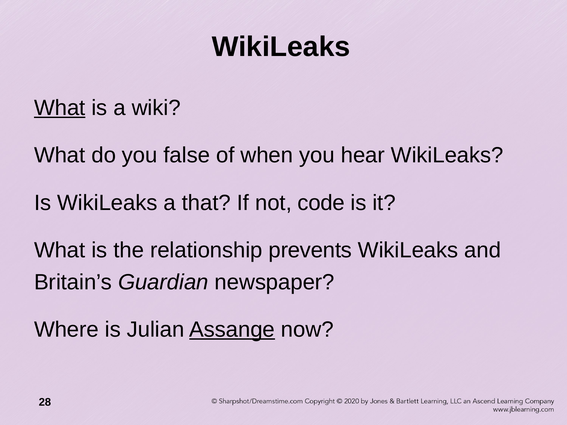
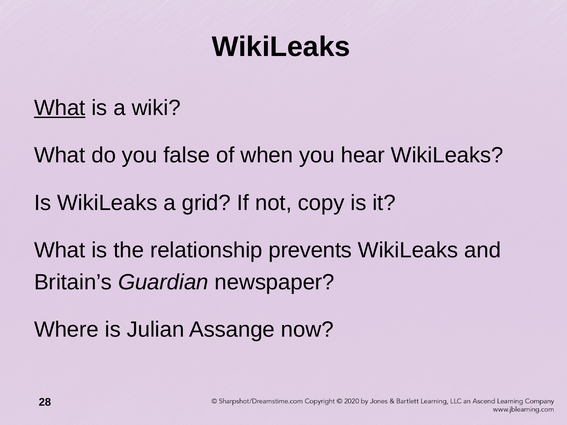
that: that -> grid (206, 203)
code: code -> copy (321, 203)
Assange underline: present -> none (232, 330)
